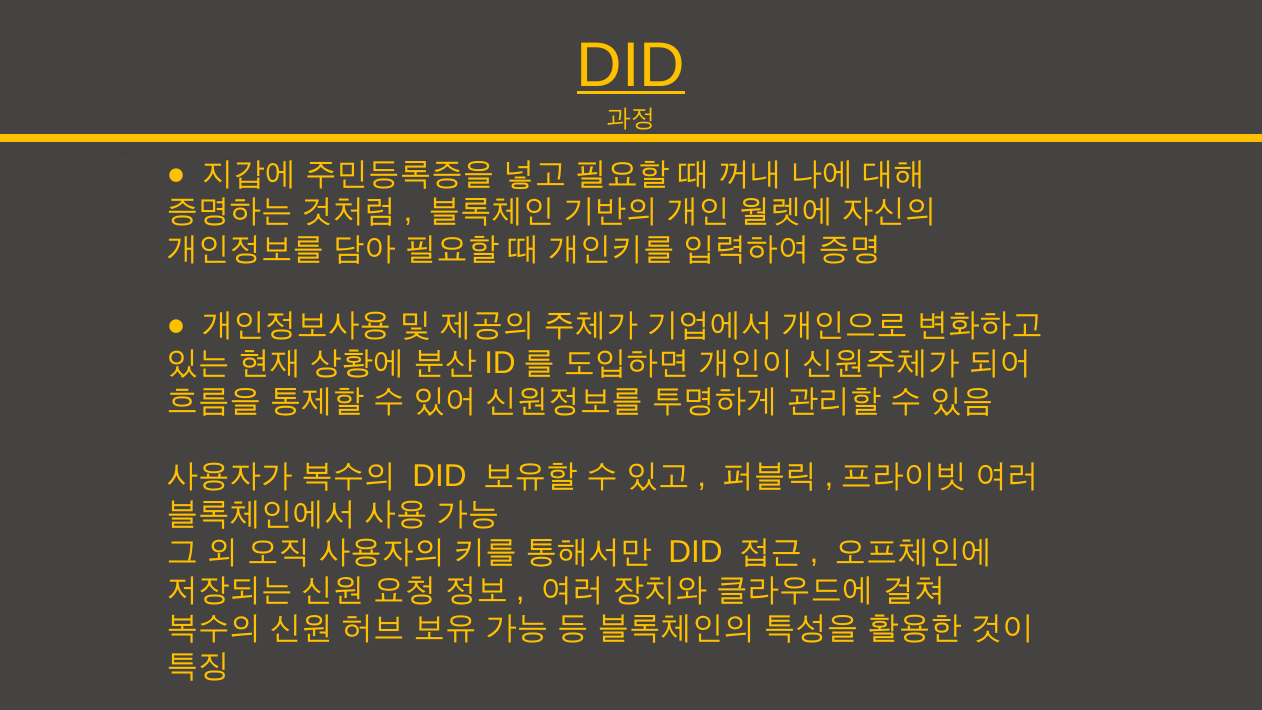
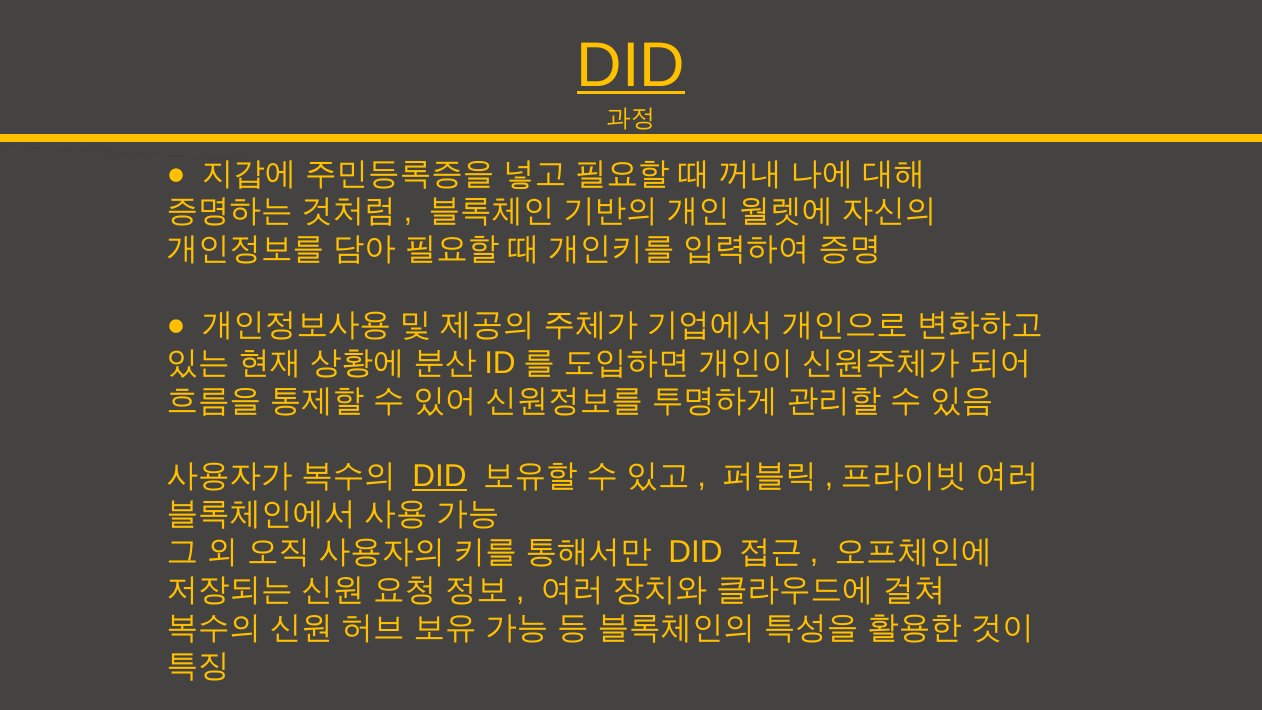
DID underline: none -> present (440, 477)
